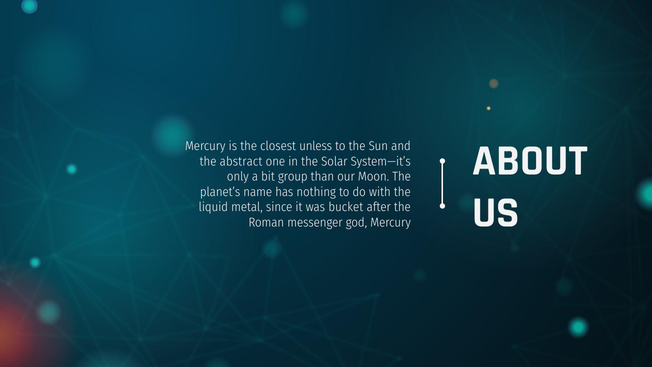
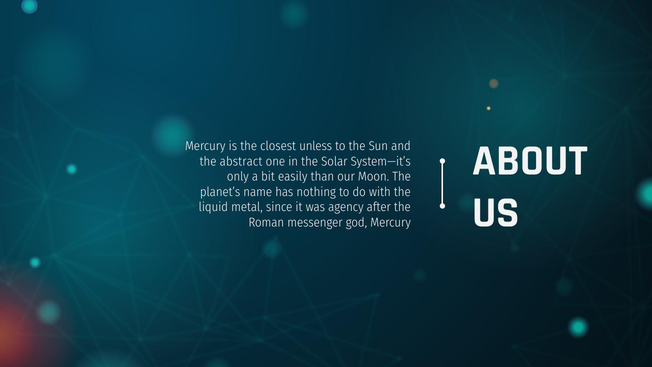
group: group -> easily (293, 177)
bucket: bucket -> agency (346, 207)
